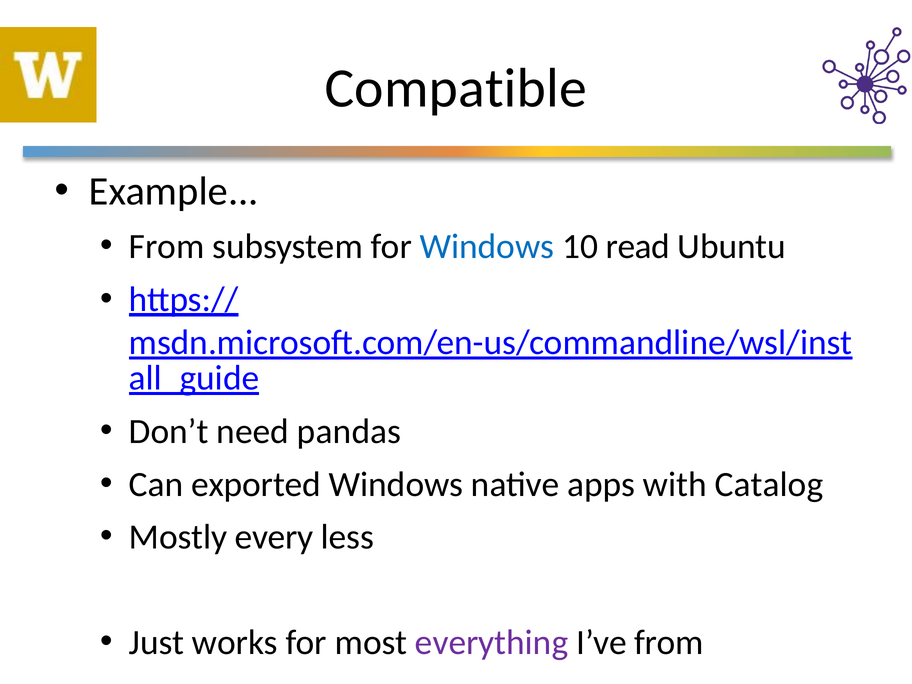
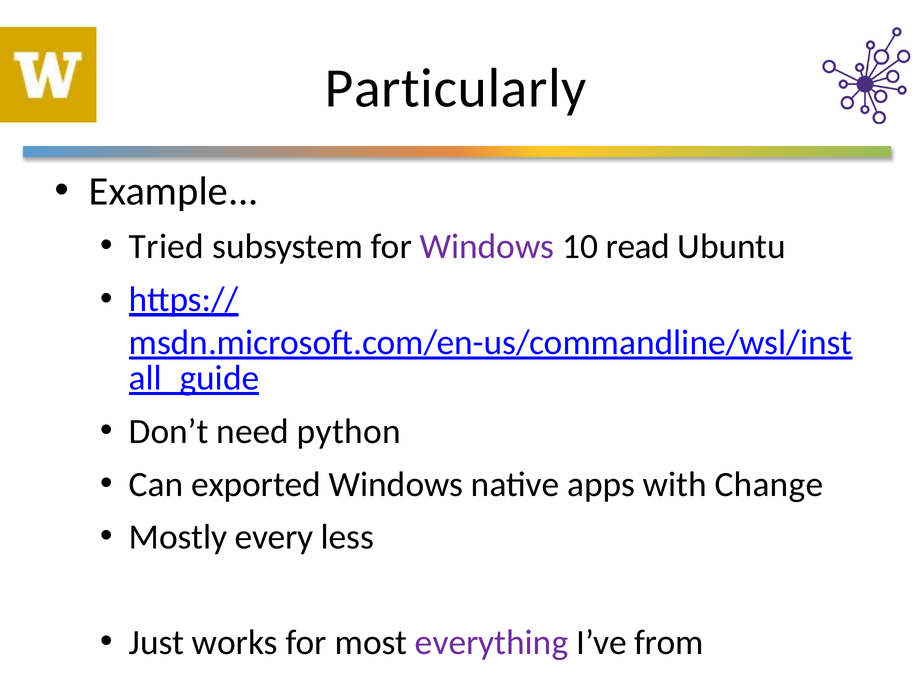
Compatible: Compatible -> Particularly (456, 88)
From: From -> Tried (166, 247)
Windows colour: blue -> purple (487, 247)
pandas: pandas -> python (349, 432)
Catalog: Catalog -> Change (769, 484)
